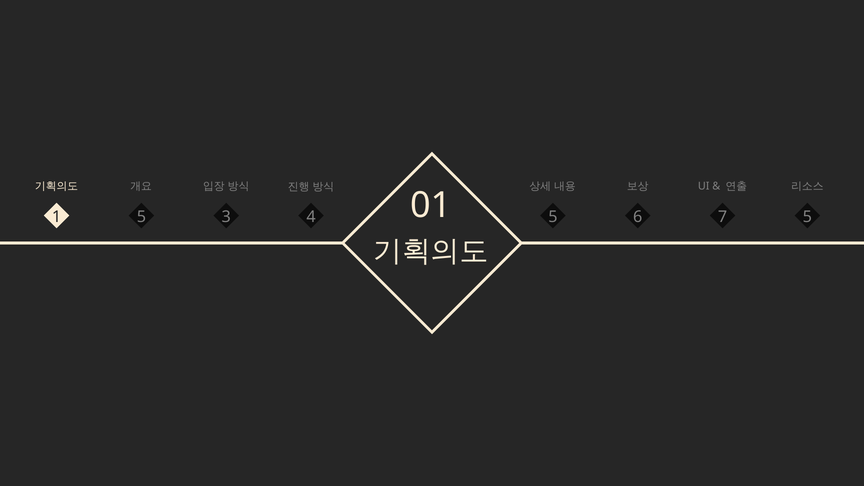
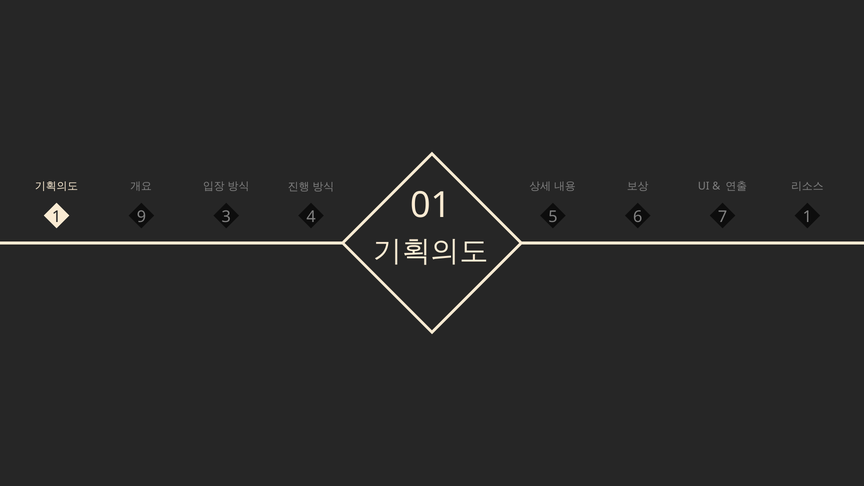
1 5: 5 -> 9 (141, 217)
4 5: 5 -> 1 (807, 217)
